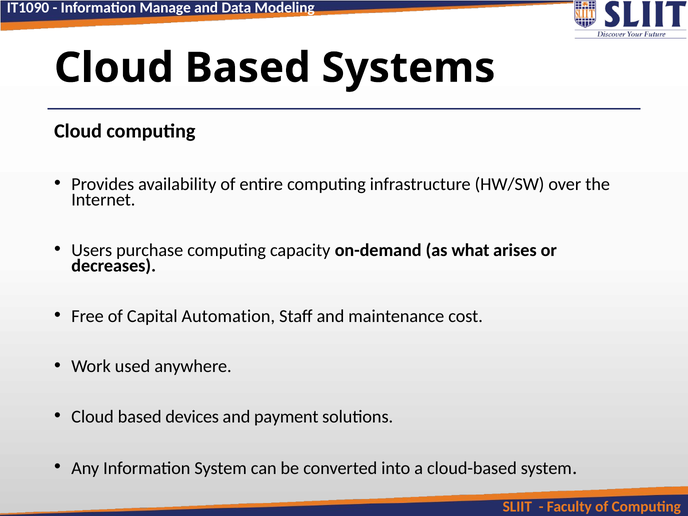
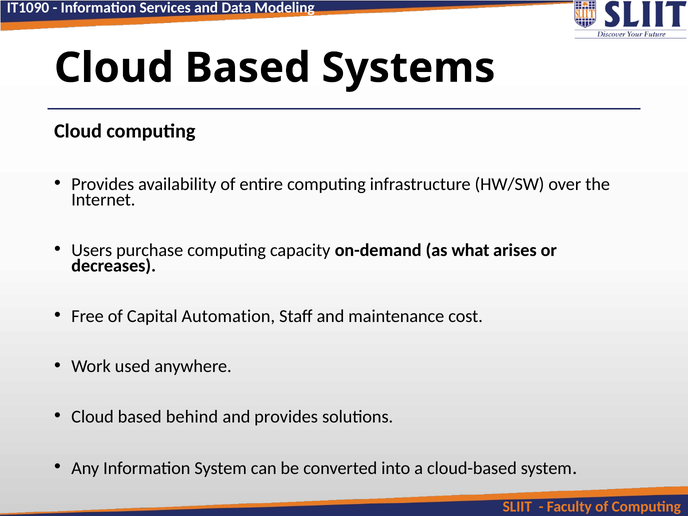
Manage: Manage -> Services (165, 8)
devices: devices -> behind (192, 417)
and payment: payment -> provides (286, 417)
